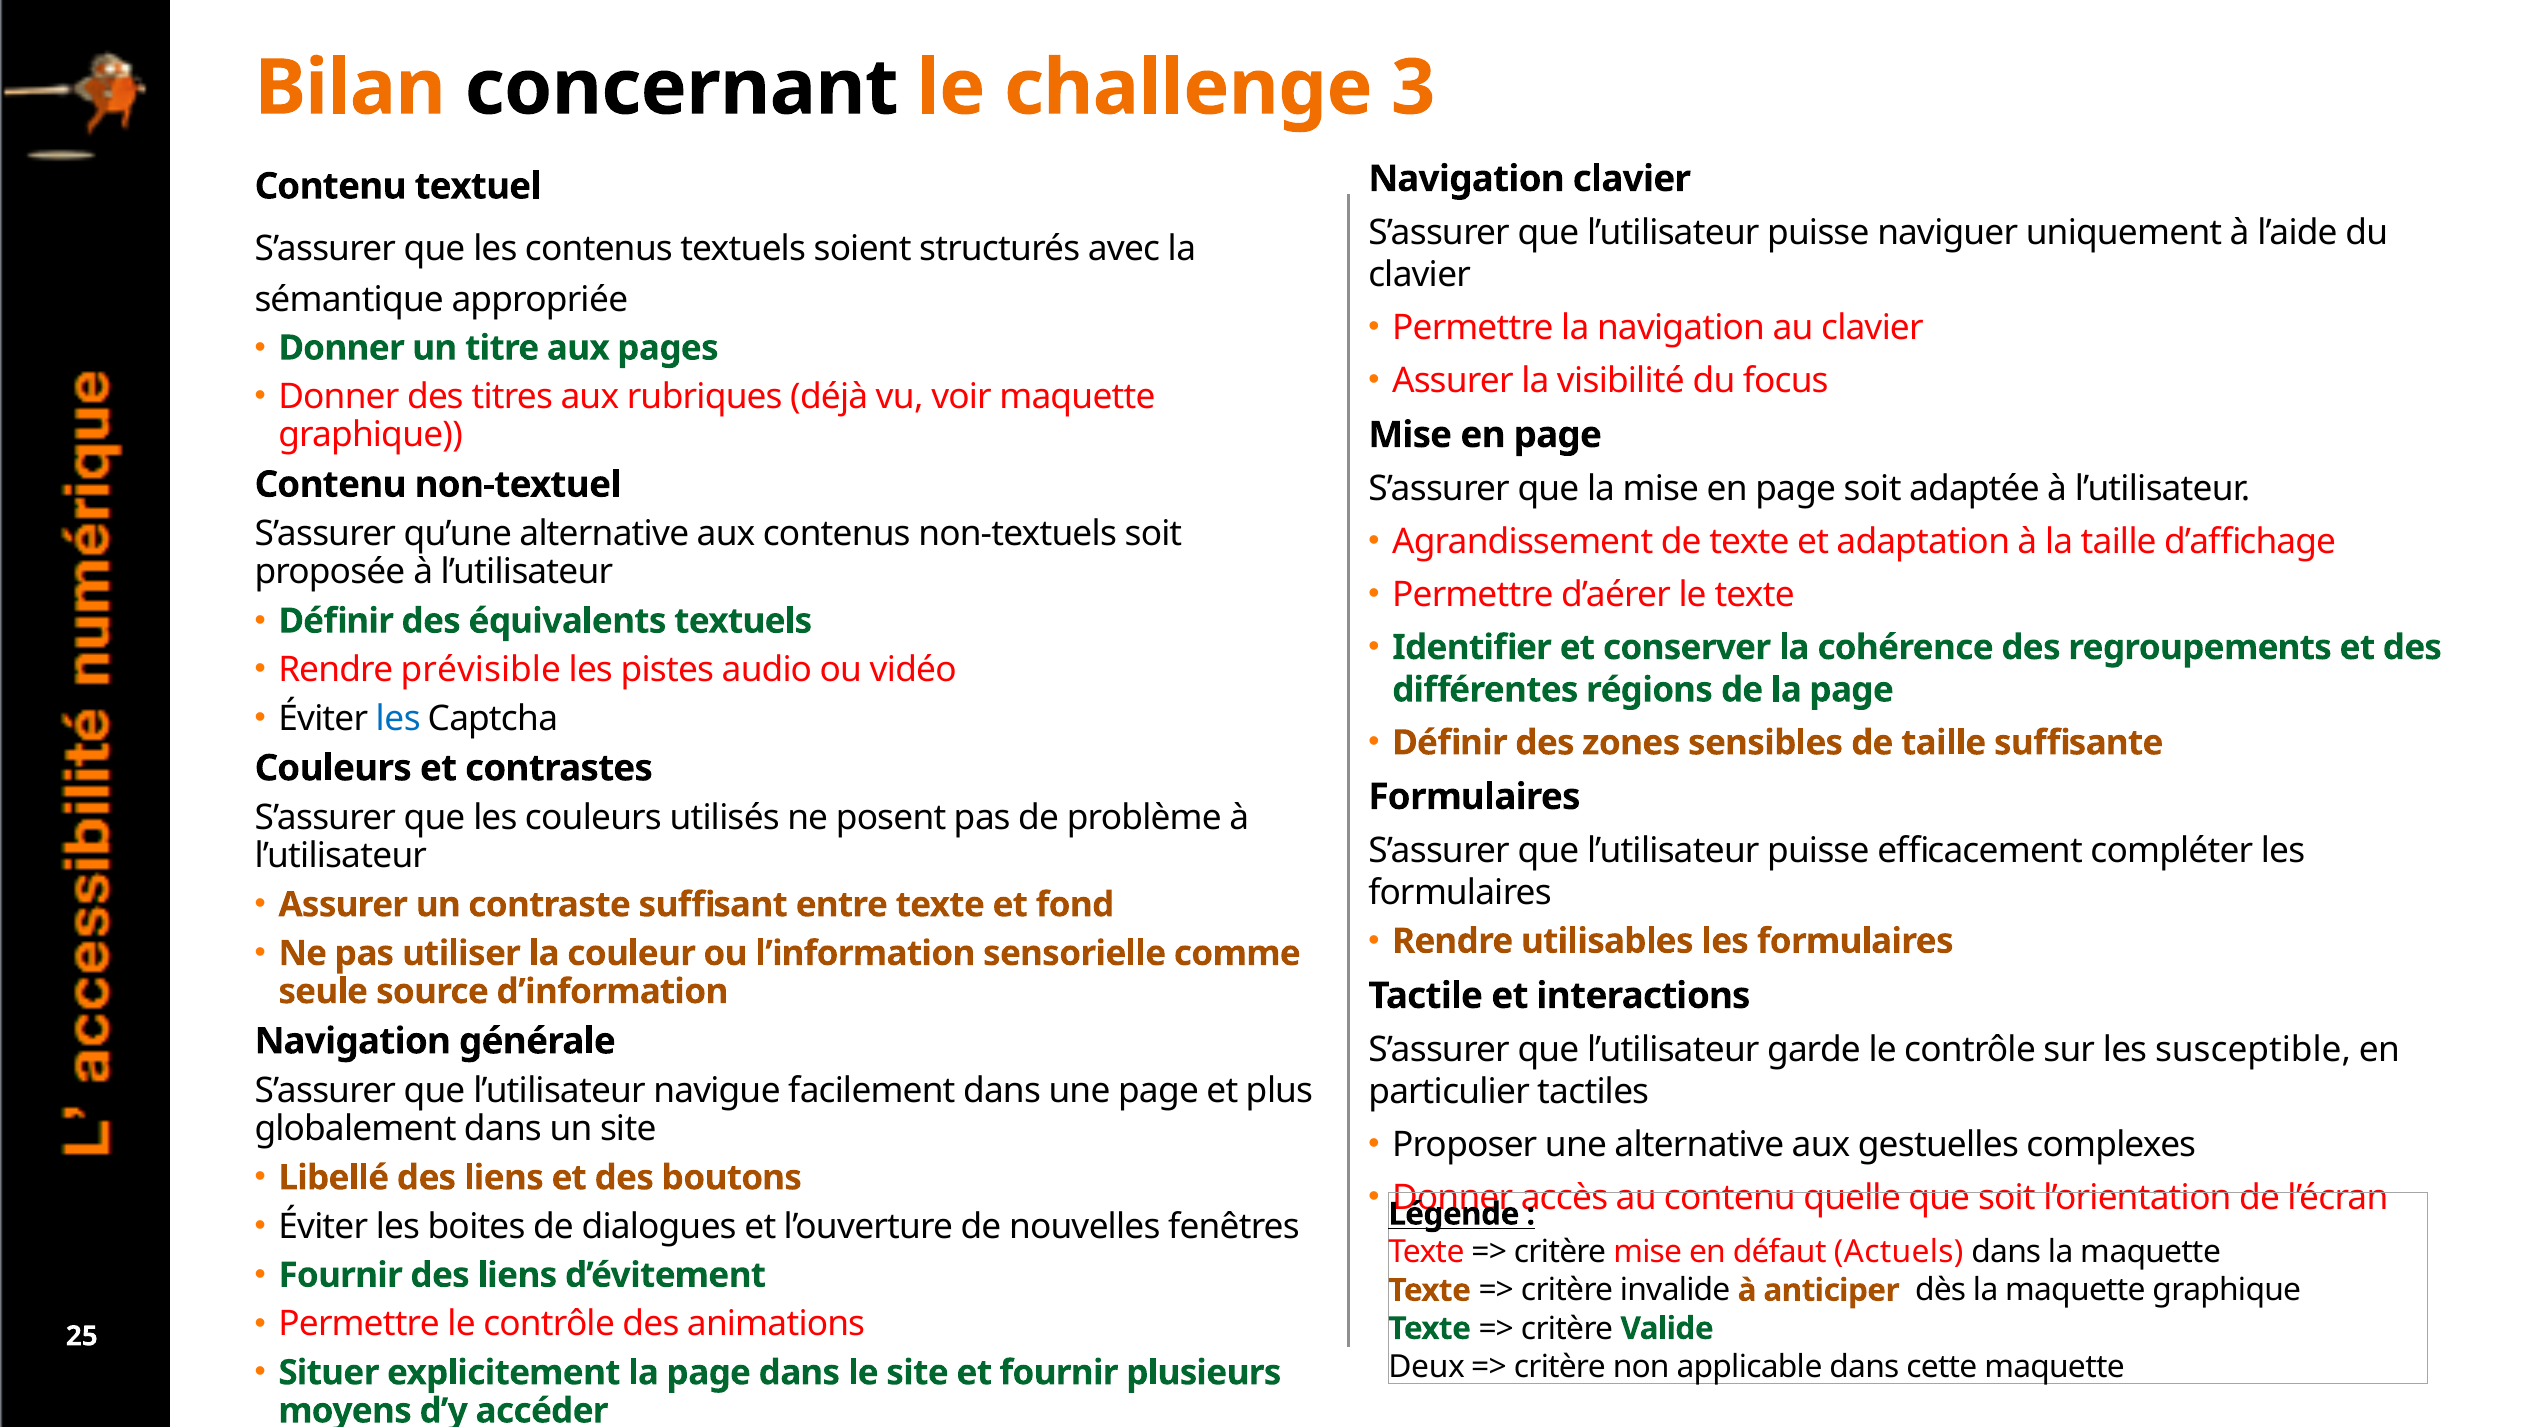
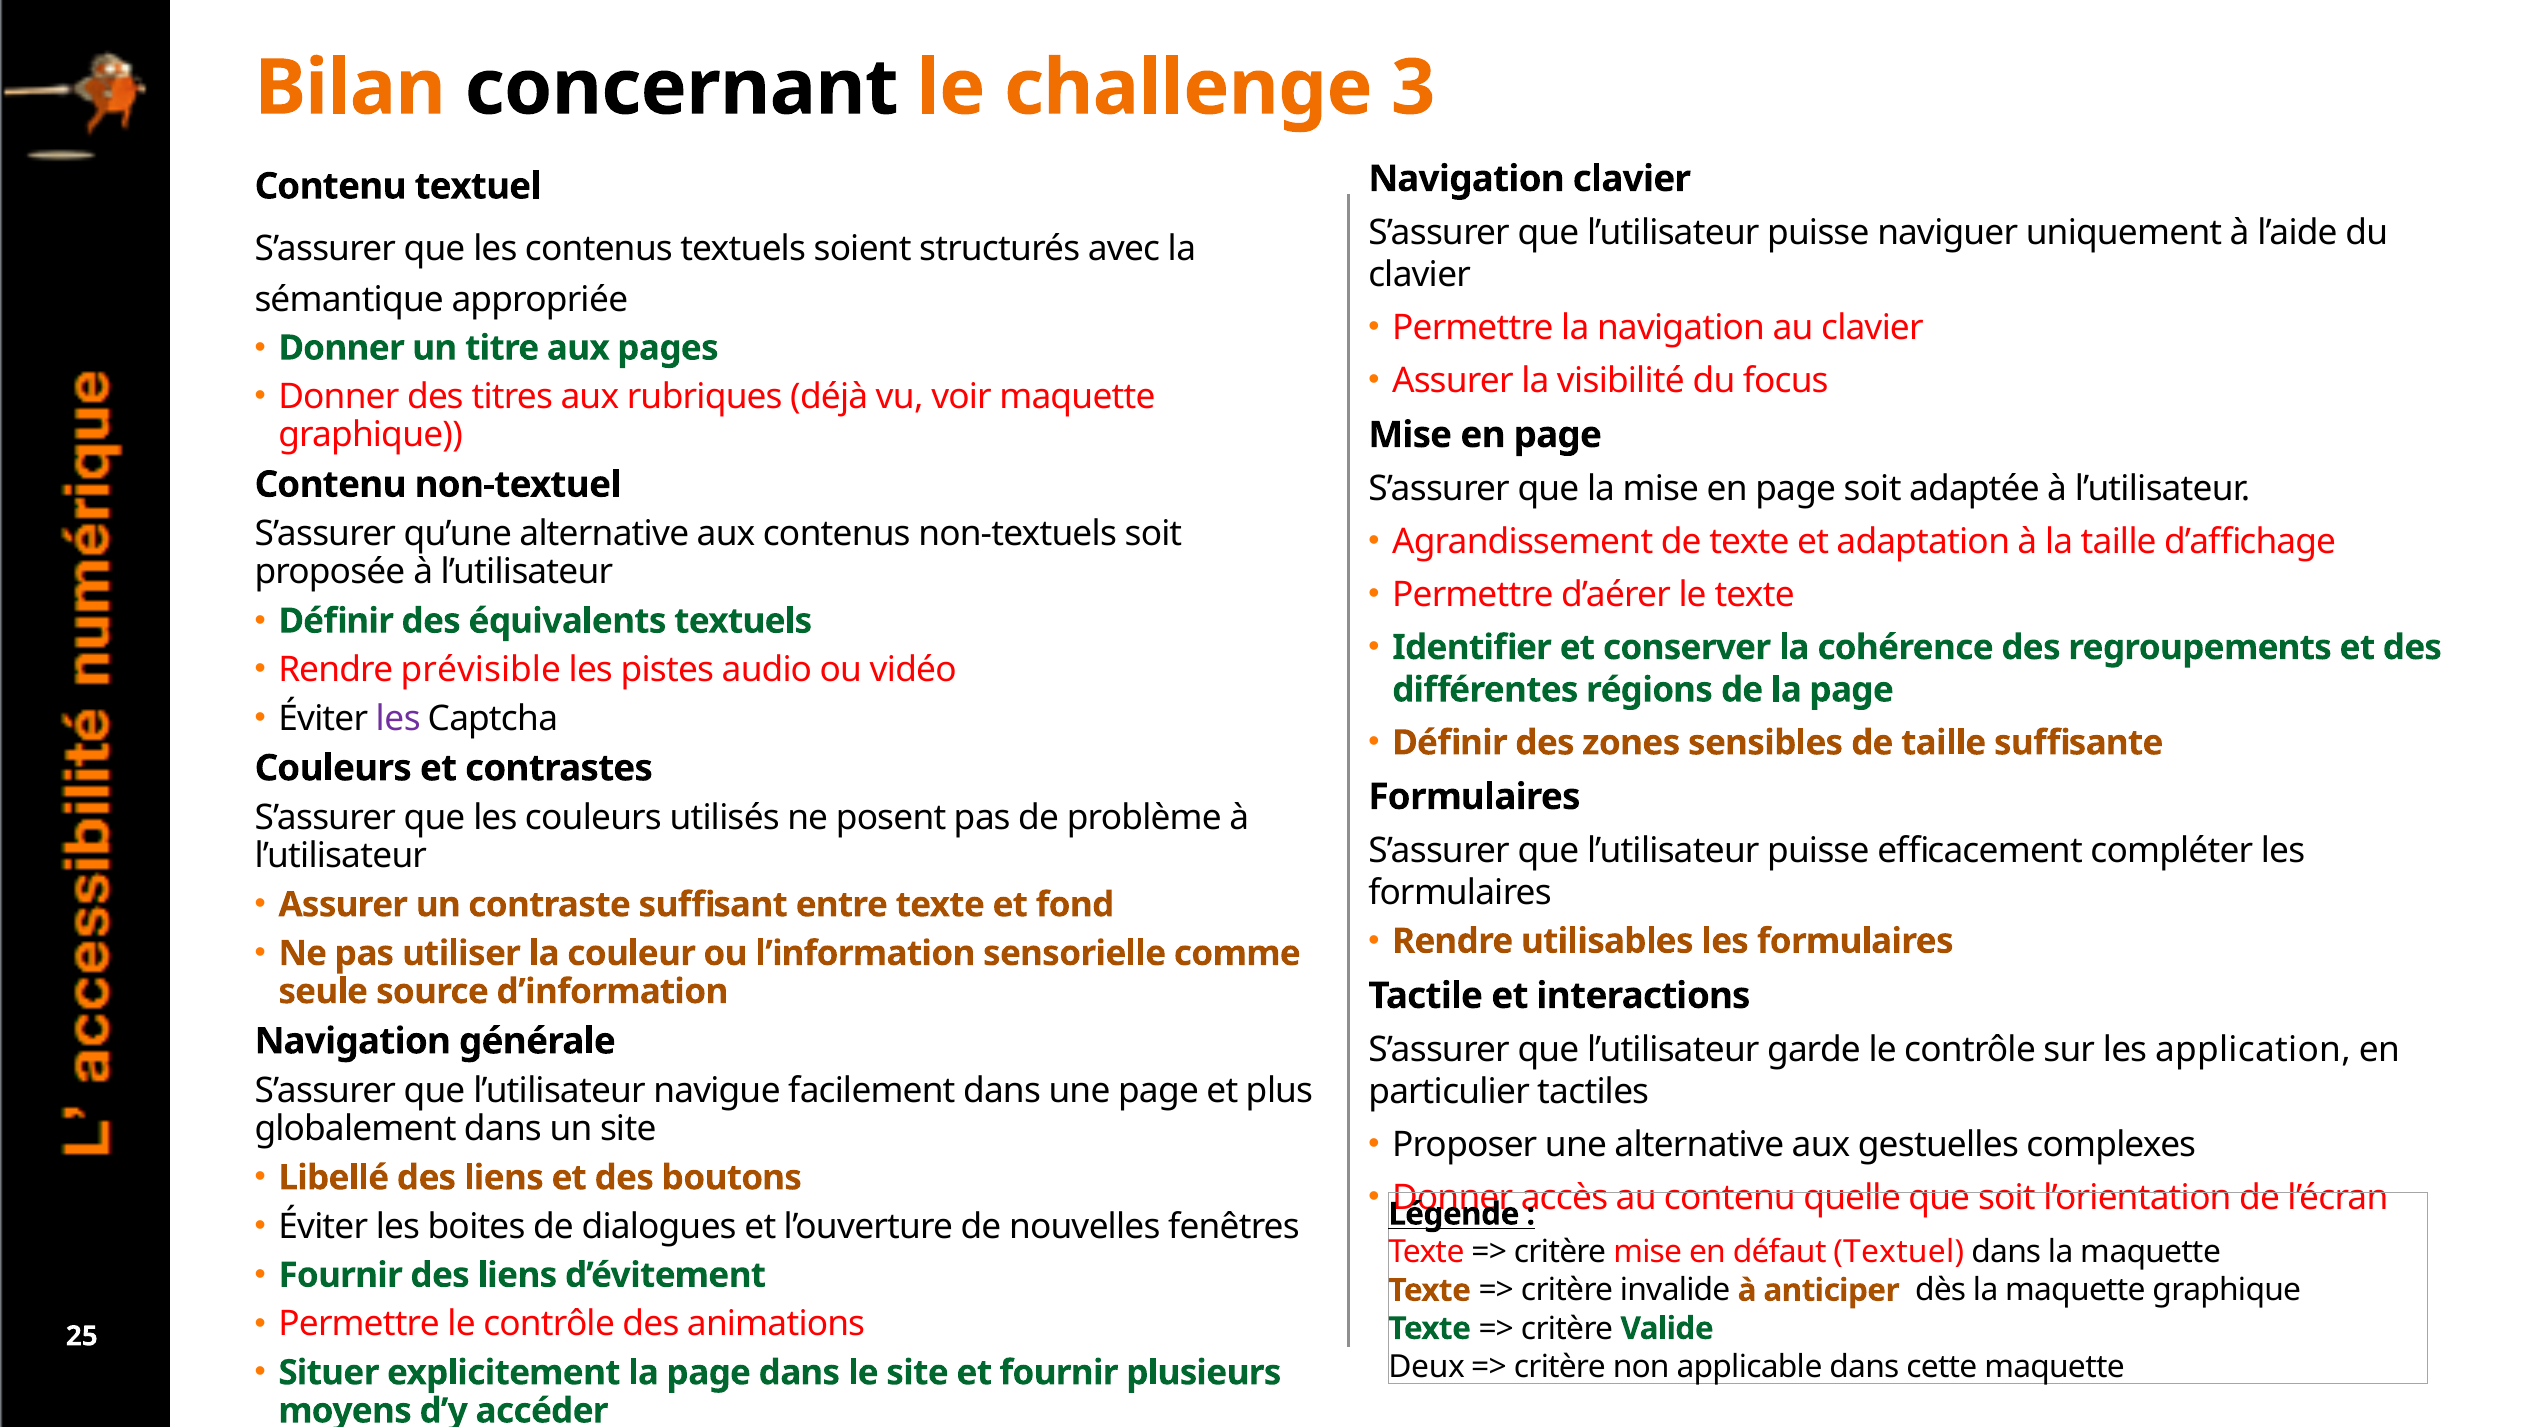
les colour: blue -> purple (398, 719)
susceptible: susceptible -> application (2253, 1050)
défaut Actuels: Actuels -> Textuel (1899, 1252)
